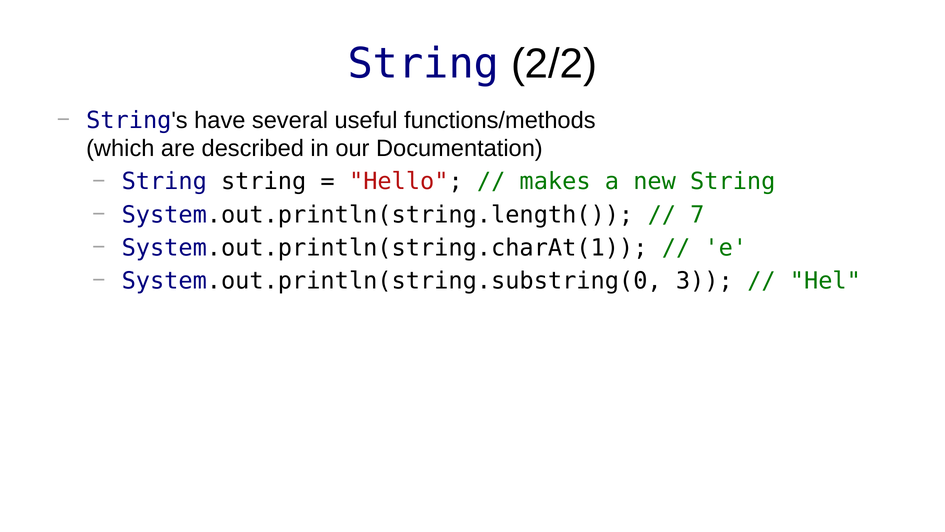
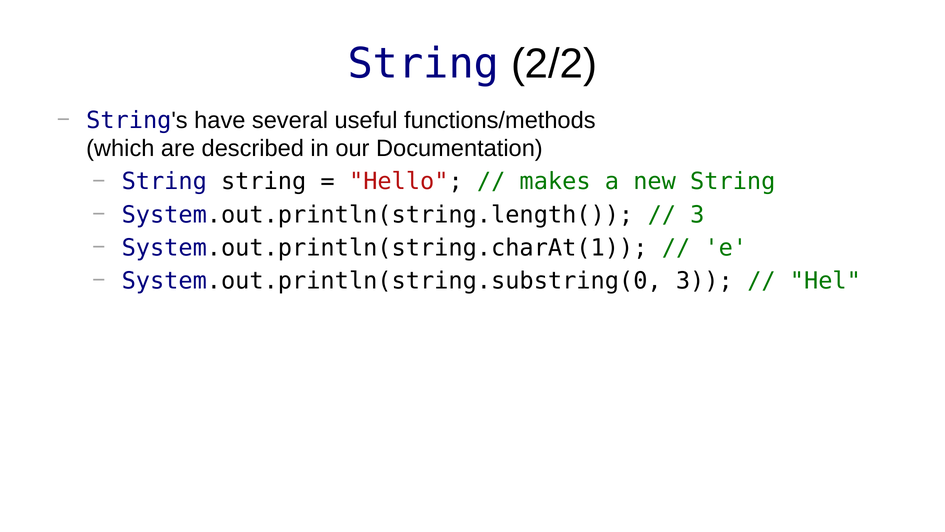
7: 7 -> 3 (697, 215)
